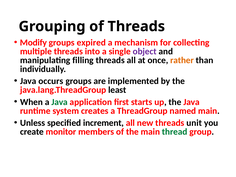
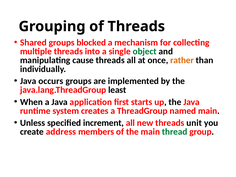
Modify: Modify -> Shared (33, 43)
expired: expired -> blocked (91, 43)
object colour: purple -> green (145, 51)
filling: filling -> cause (83, 60)
Java colour: green -> black (60, 102)
monitor: monitor -> address (61, 132)
